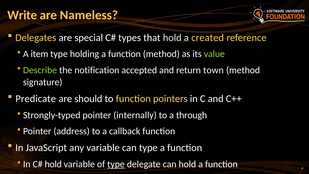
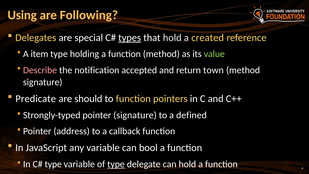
Write: Write -> Using (22, 15)
Nameless: Nameless -> Following (89, 15)
types underline: none -> present (130, 38)
Describe colour: light green -> pink (40, 70)
pointer internally: internally -> signature (135, 115)
through: through -> defined (191, 115)
can type: type -> bool (148, 148)
hold: hold -> type (53, 164)
